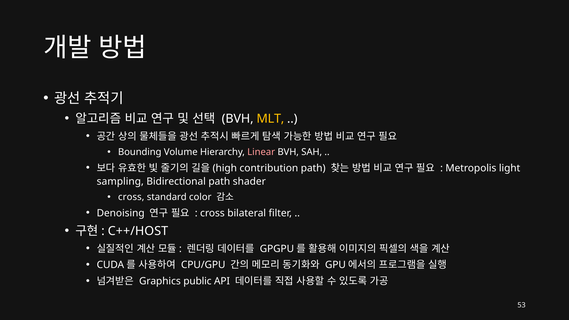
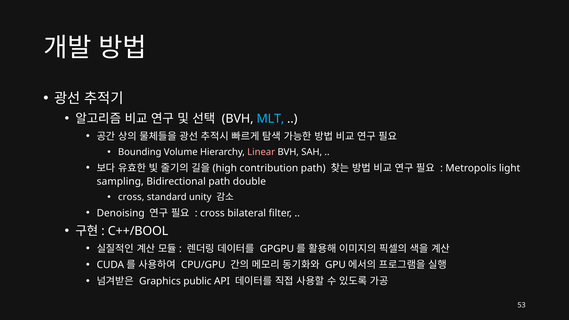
MLT colour: yellow -> light blue (270, 119)
shader: shader -> double (249, 181)
color: color -> unity (200, 197)
C++/HOST: C++/HOST -> C++/BOOL (138, 231)
